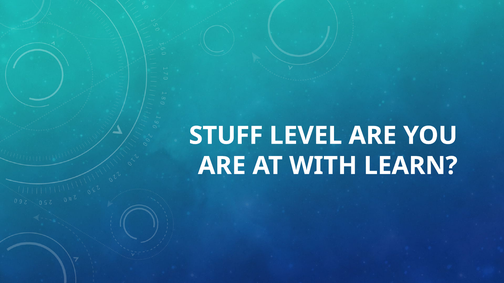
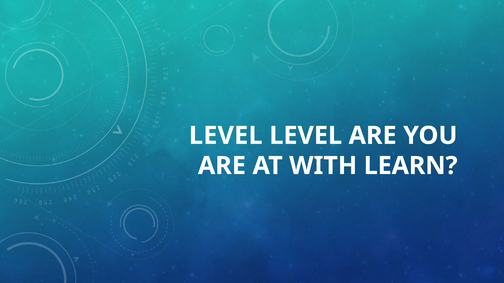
STUFF: STUFF -> LEVEL (226, 136)
